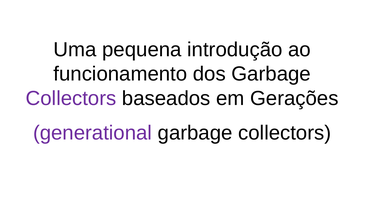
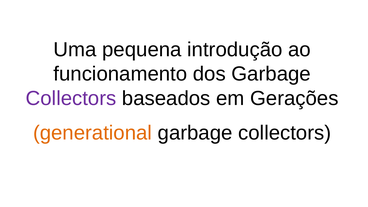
generational colour: purple -> orange (93, 133)
